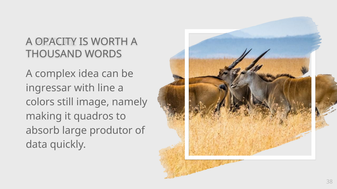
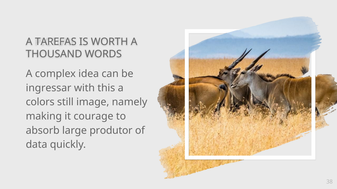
OPACITY: OPACITY -> TAREFAS (56, 42)
line: line -> this (106, 88)
quadros: quadros -> courage (93, 117)
